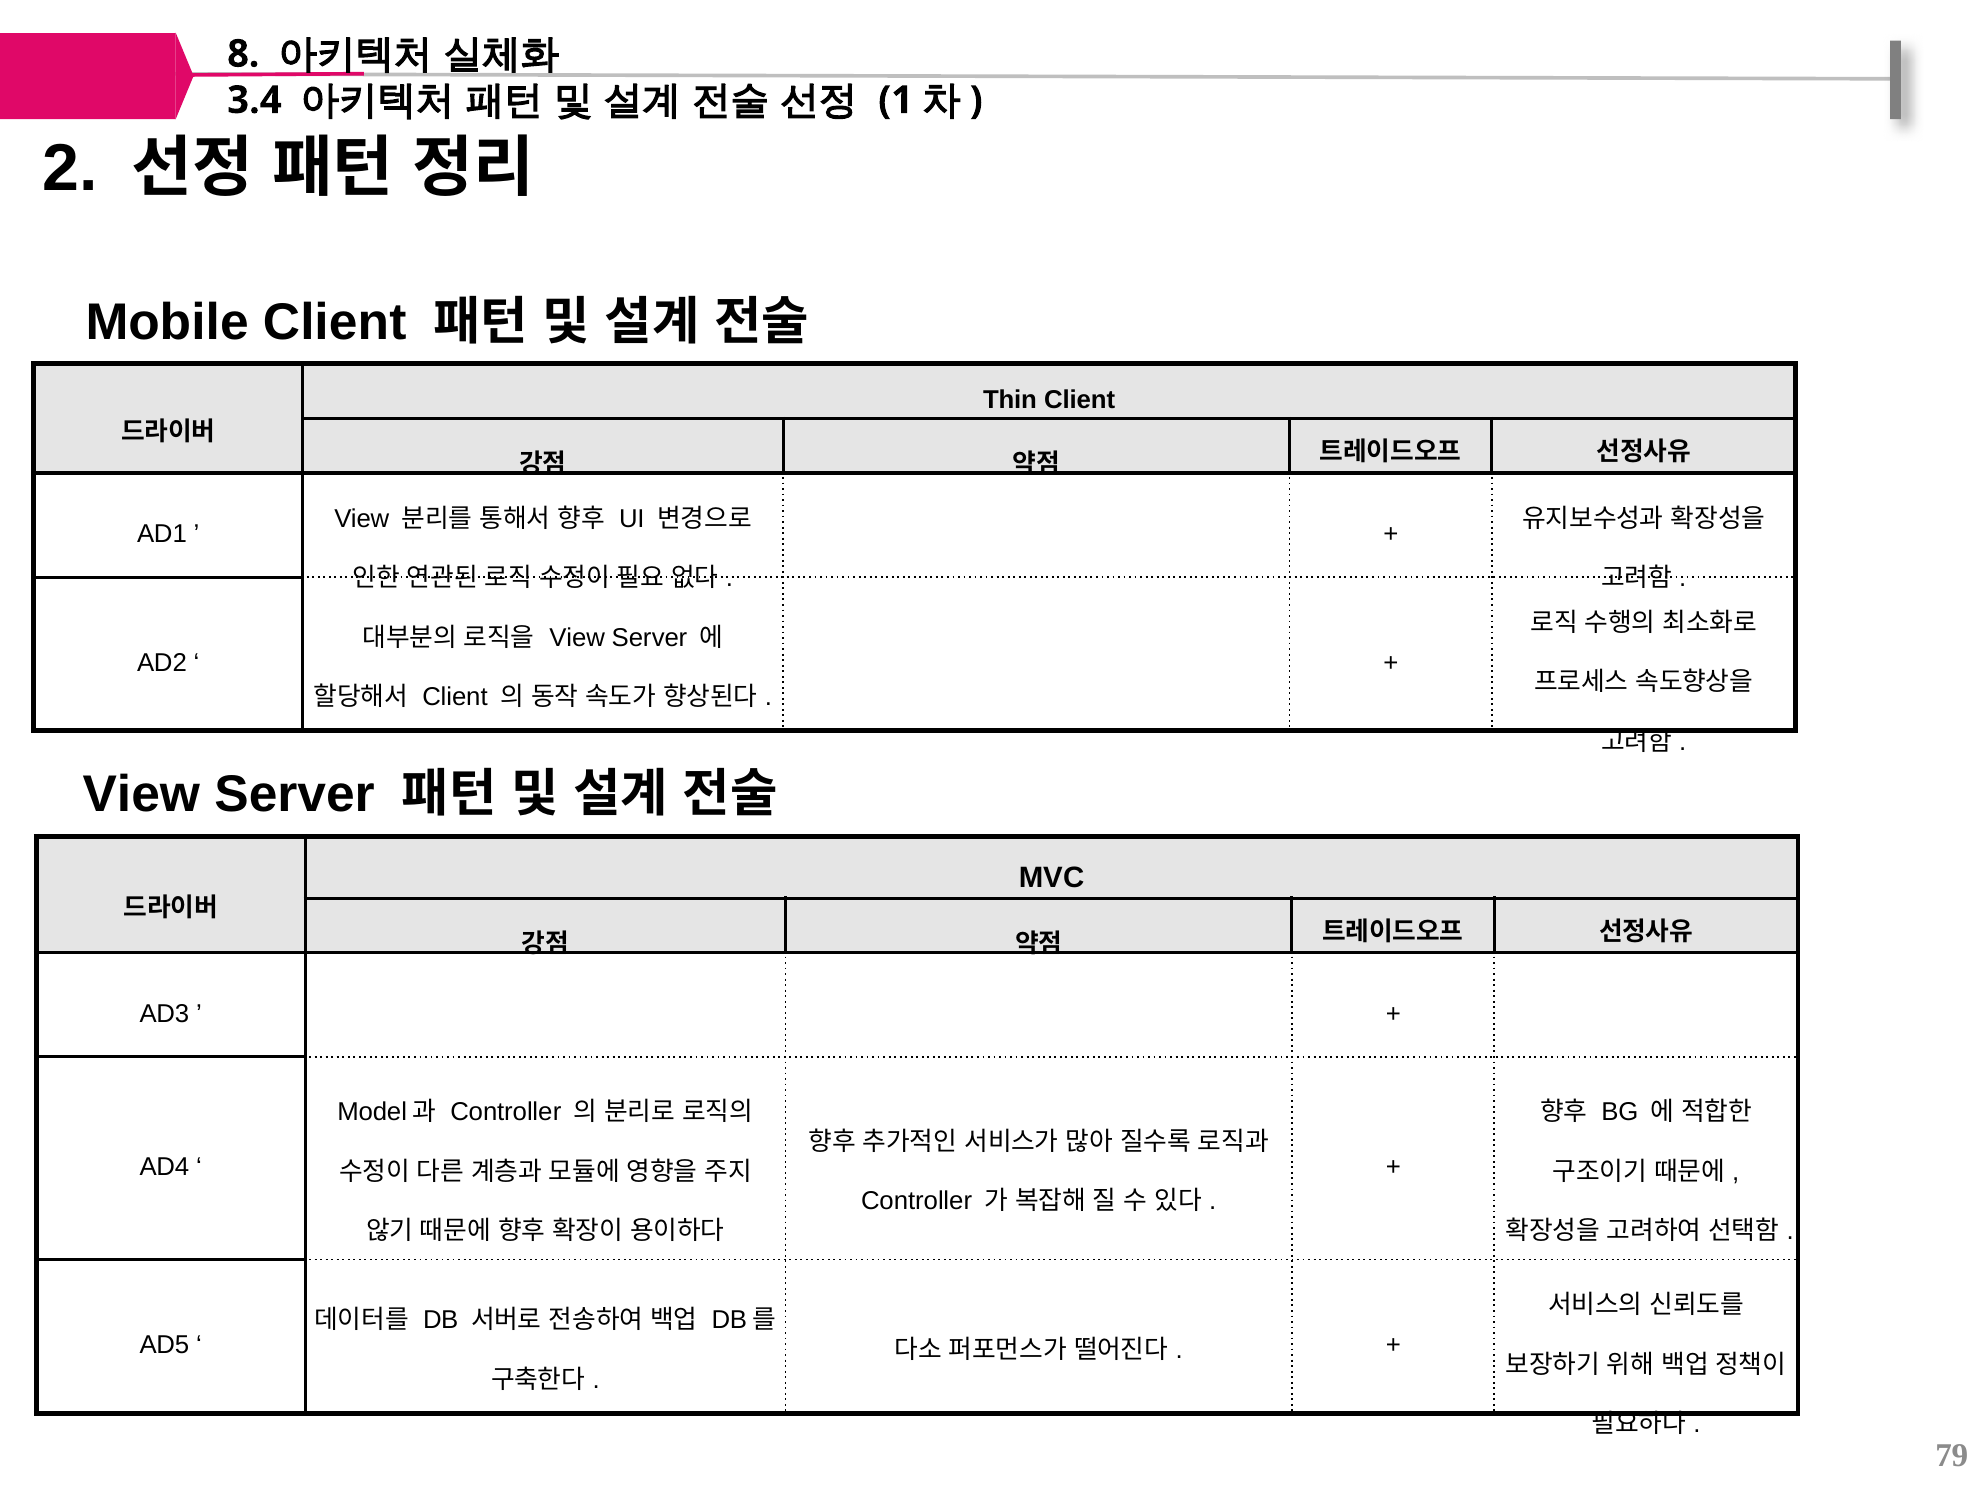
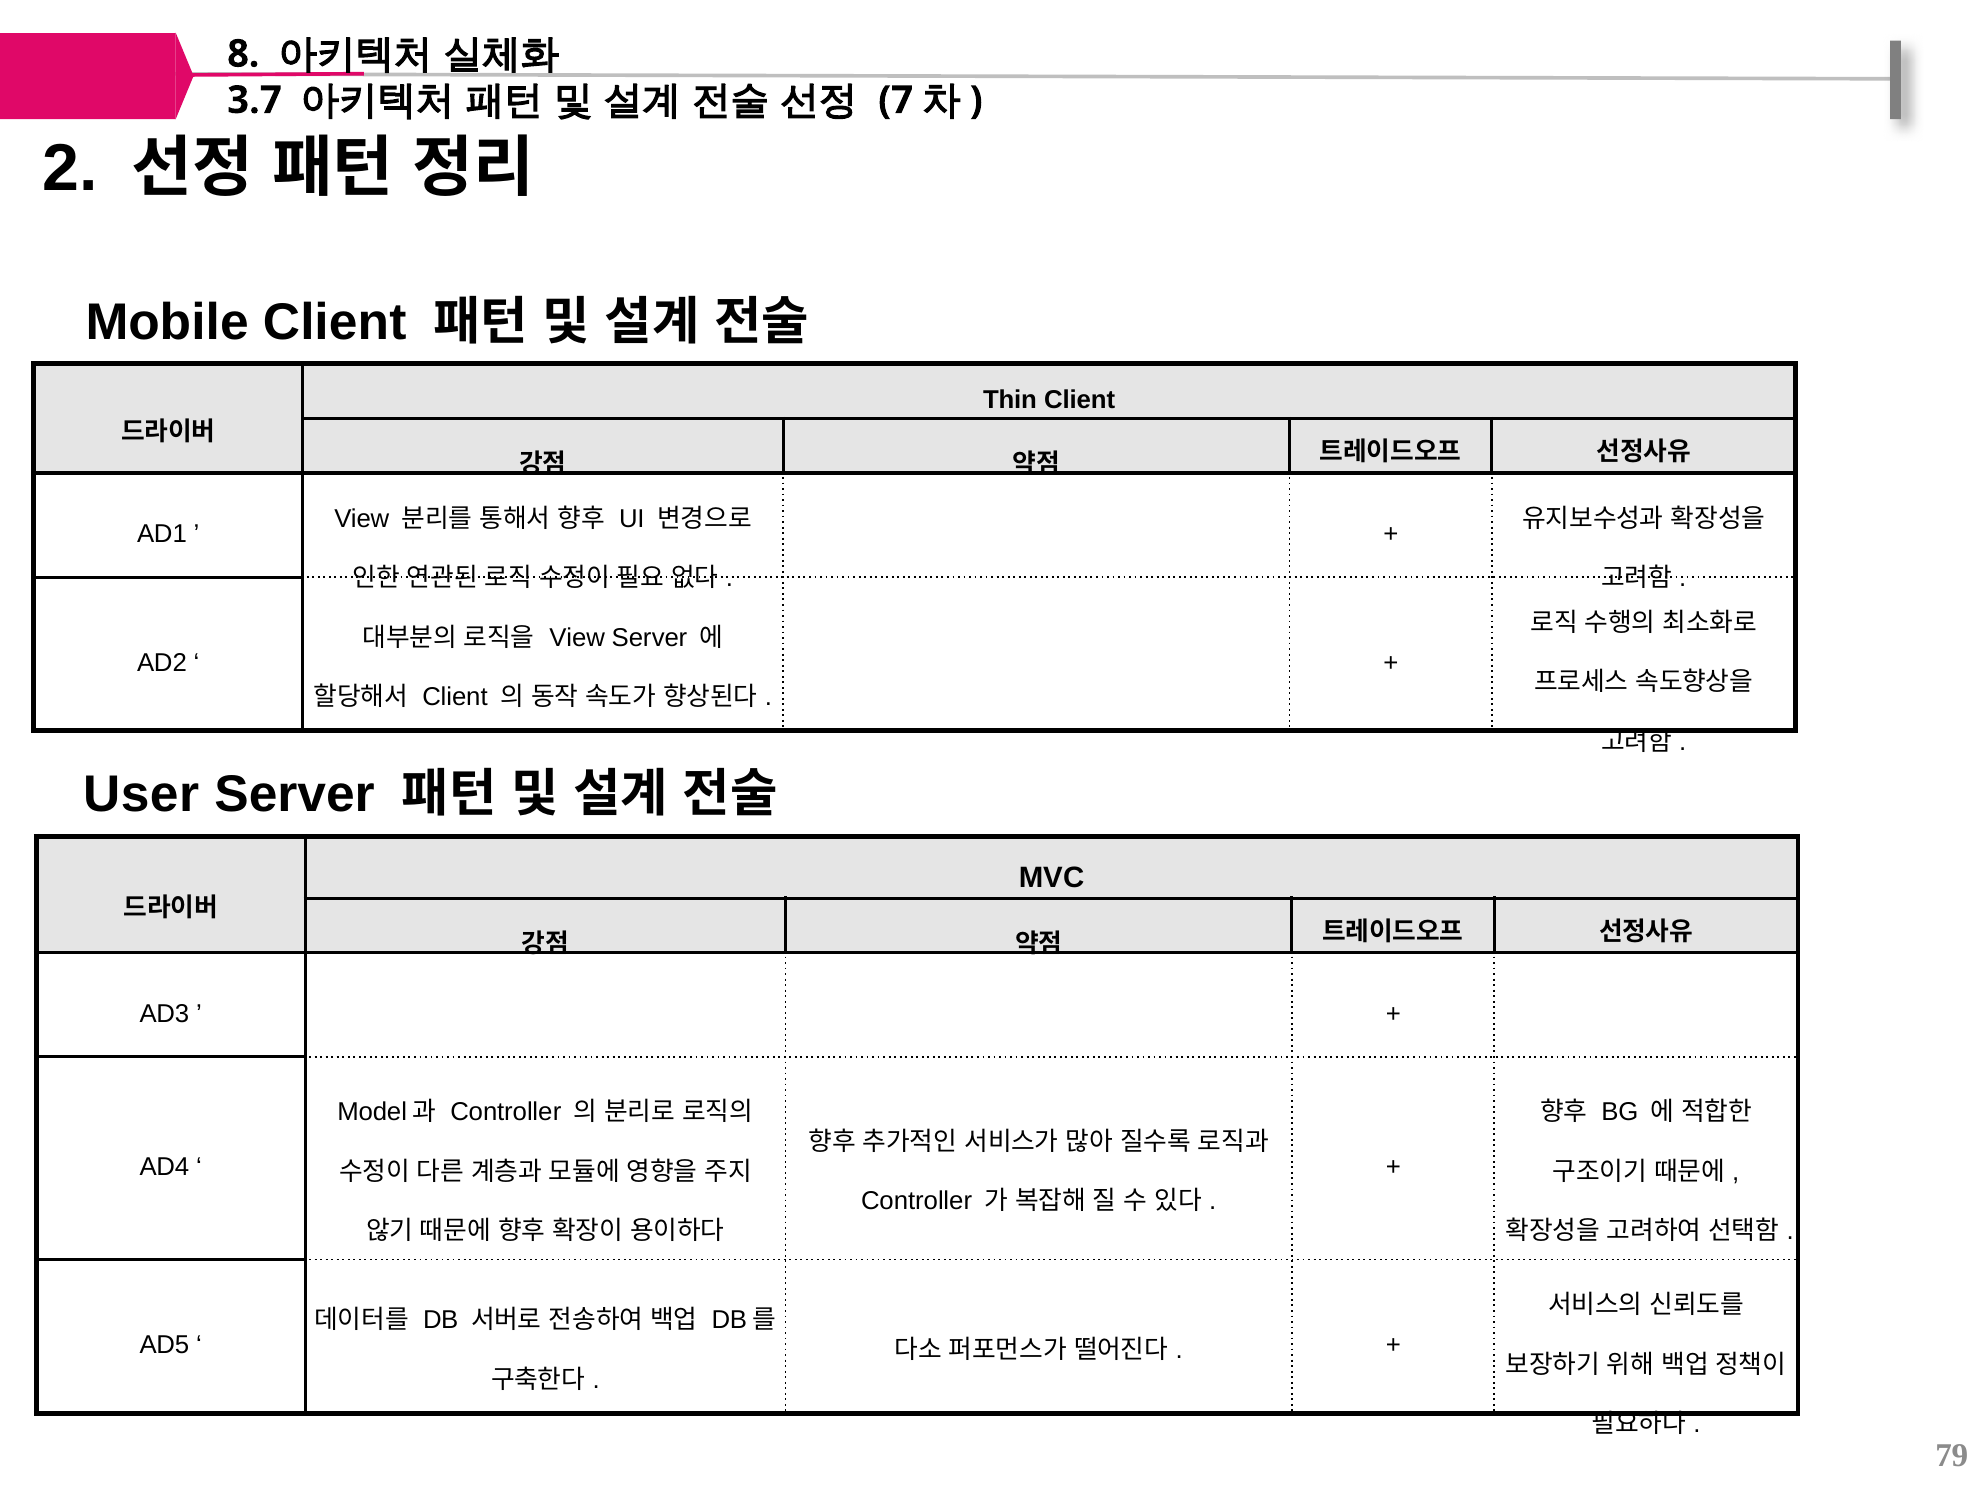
3.4: 3.4 -> 3.7 (254, 100)
1: 1 -> 7 (896, 100)
View: View -> User (141, 794)
